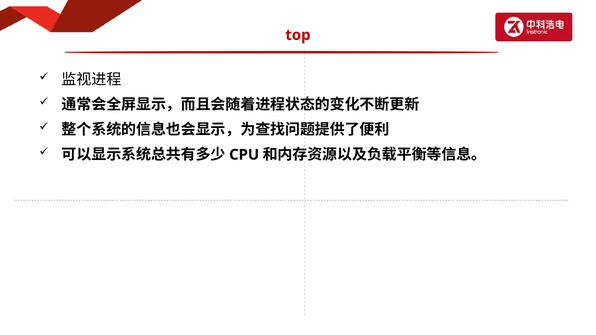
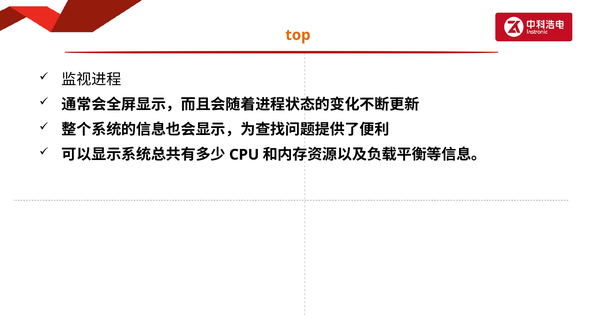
top colour: red -> orange (298, 35)
